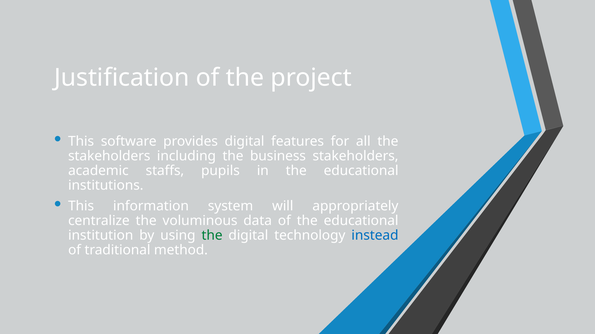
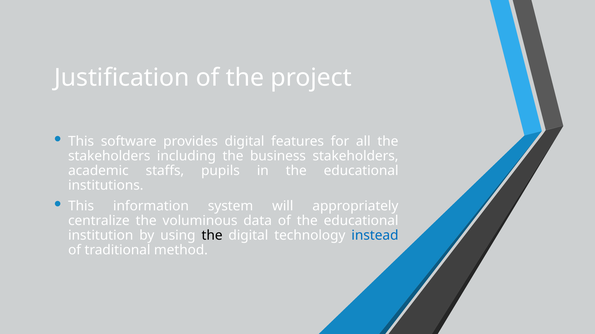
the colour: green -> black (212, 236)
